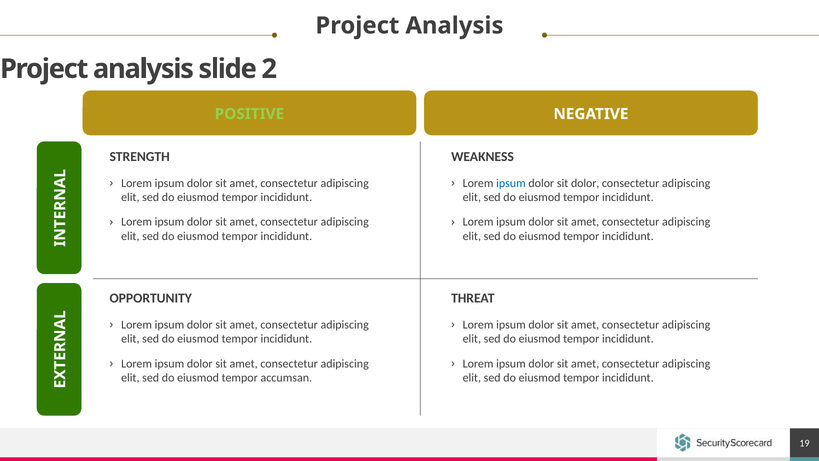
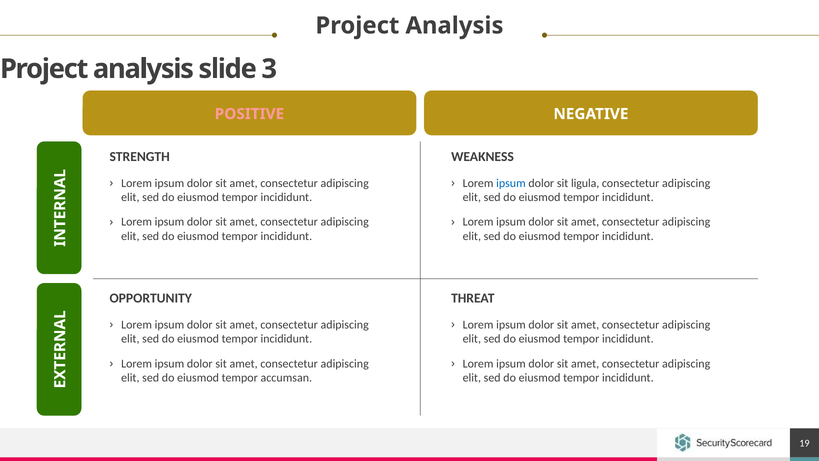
2: 2 -> 3 (269, 69)
POSITIVE colour: light green -> pink (249, 114)
sit dolor: dolor -> ligula (585, 183)
